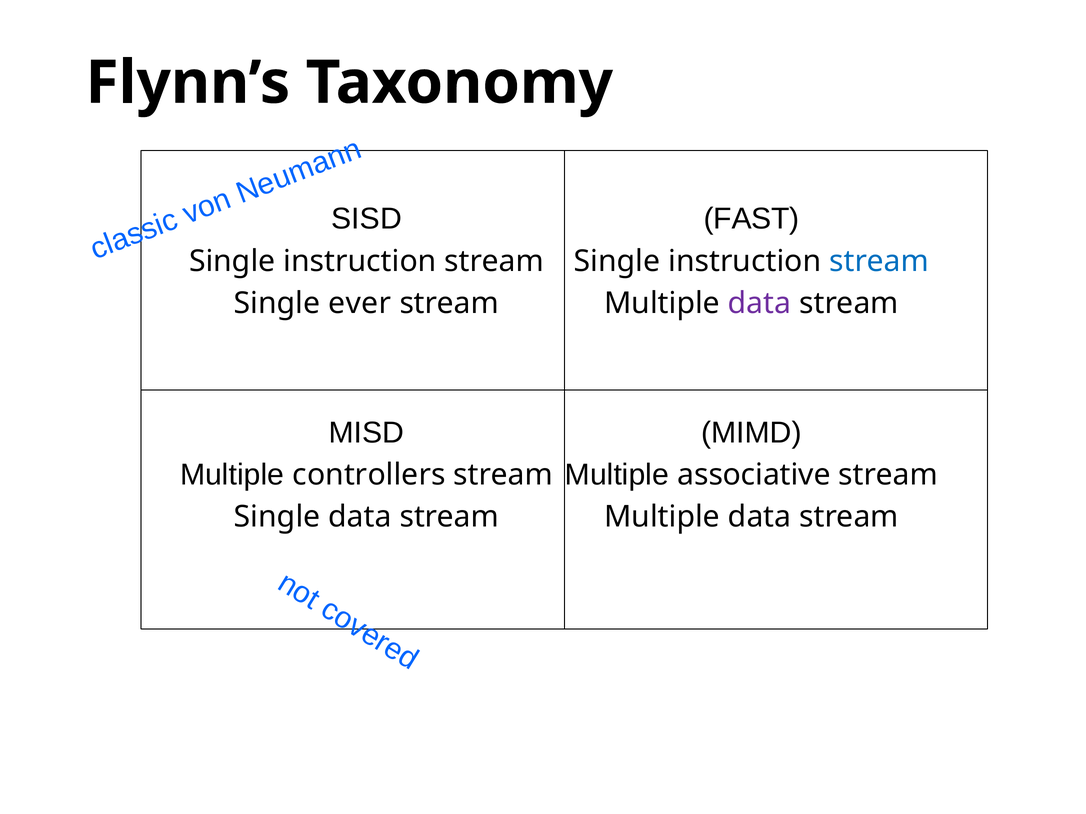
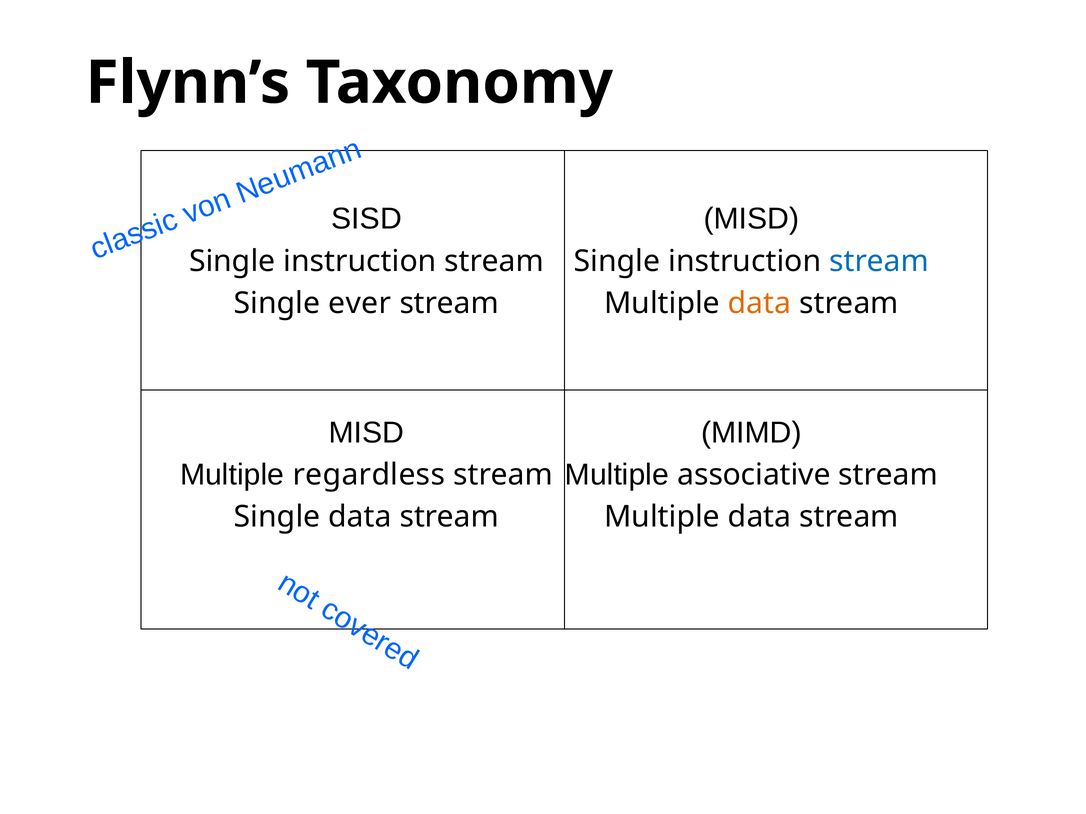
FAST: FAST -> MISD (751, 219)
data colour: purple -> orange (760, 303)
controllers: controllers -> regardless (369, 475)
